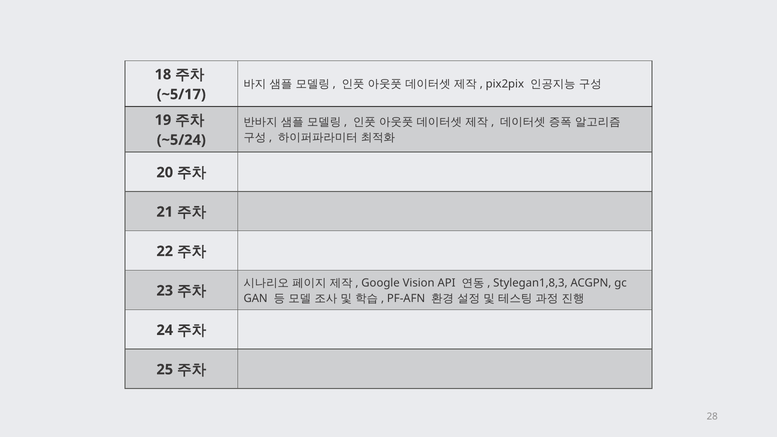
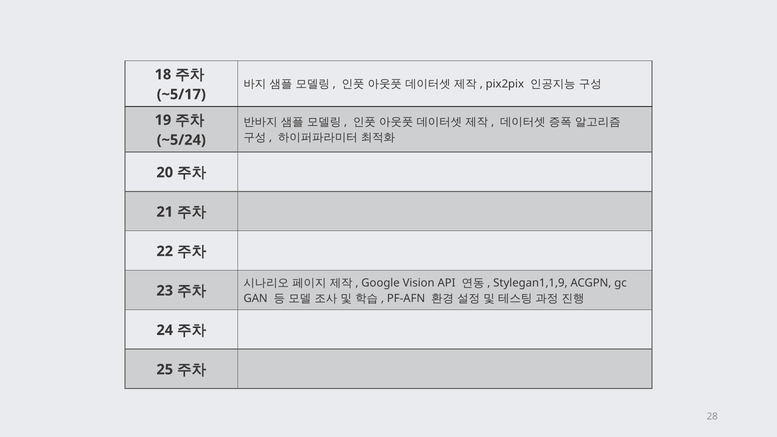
Stylegan1,8,3: Stylegan1,8,3 -> Stylegan1,1,9 (530, 283)
